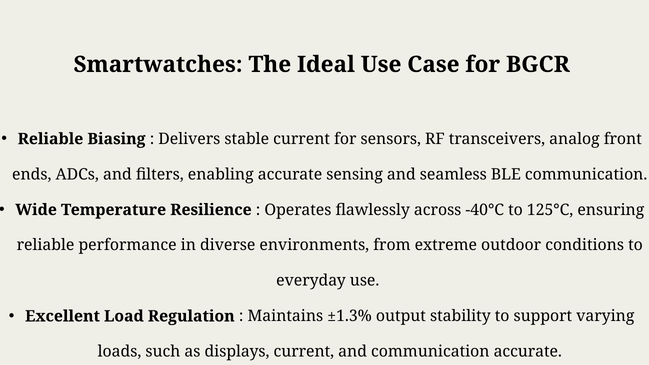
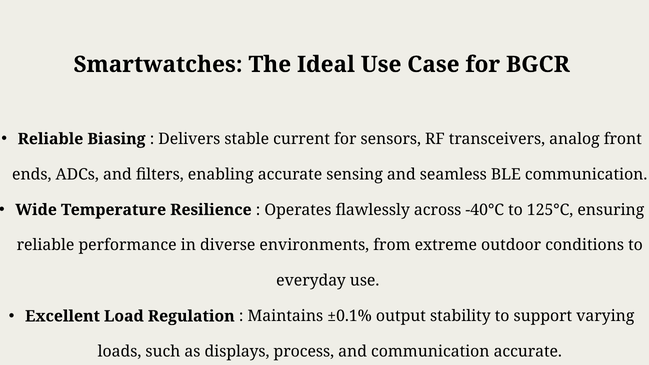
±1.3%: ±1.3% -> ±0.1% (350, 316)
displays current: current -> process (304, 352)
